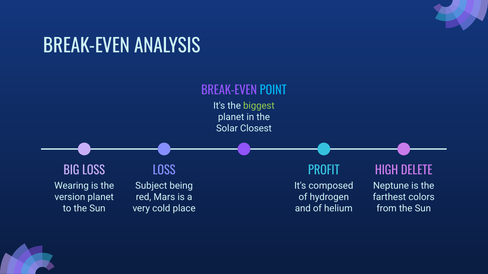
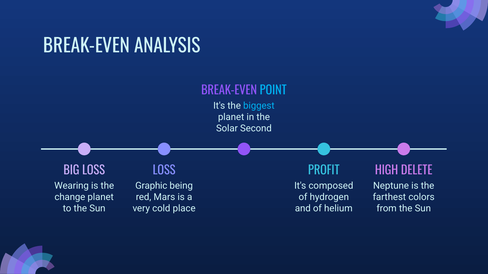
biggest colour: light green -> light blue (259, 106)
Closest: Closest -> Second (256, 129)
Subject: Subject -> Graphic (151, 186)
version: version -> change (70, 197)
